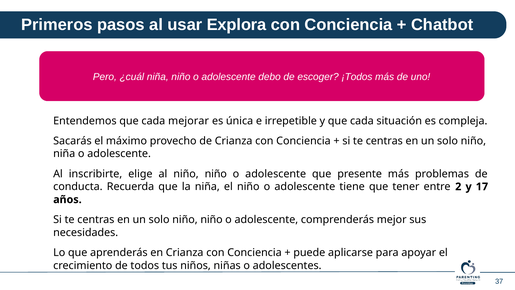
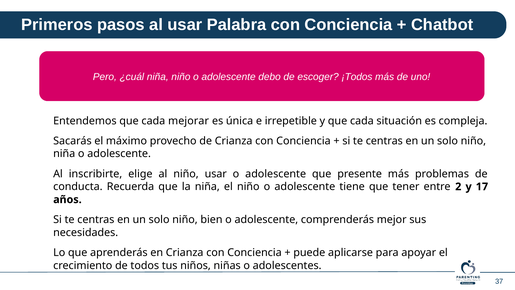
Explora: Explora -> Palabra (237, 25)
al niño niño: niño -> usar (216, 174)
solo niño niño: niño -> bien (211, 219)
